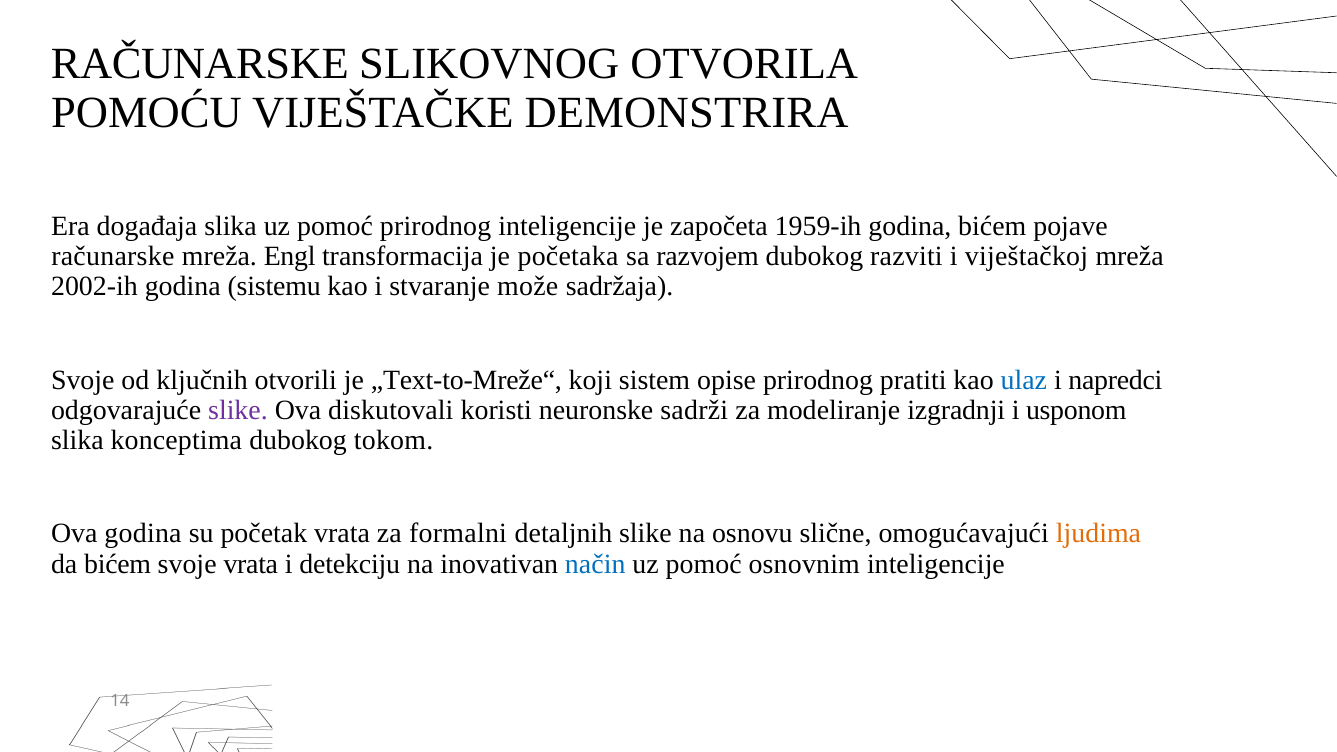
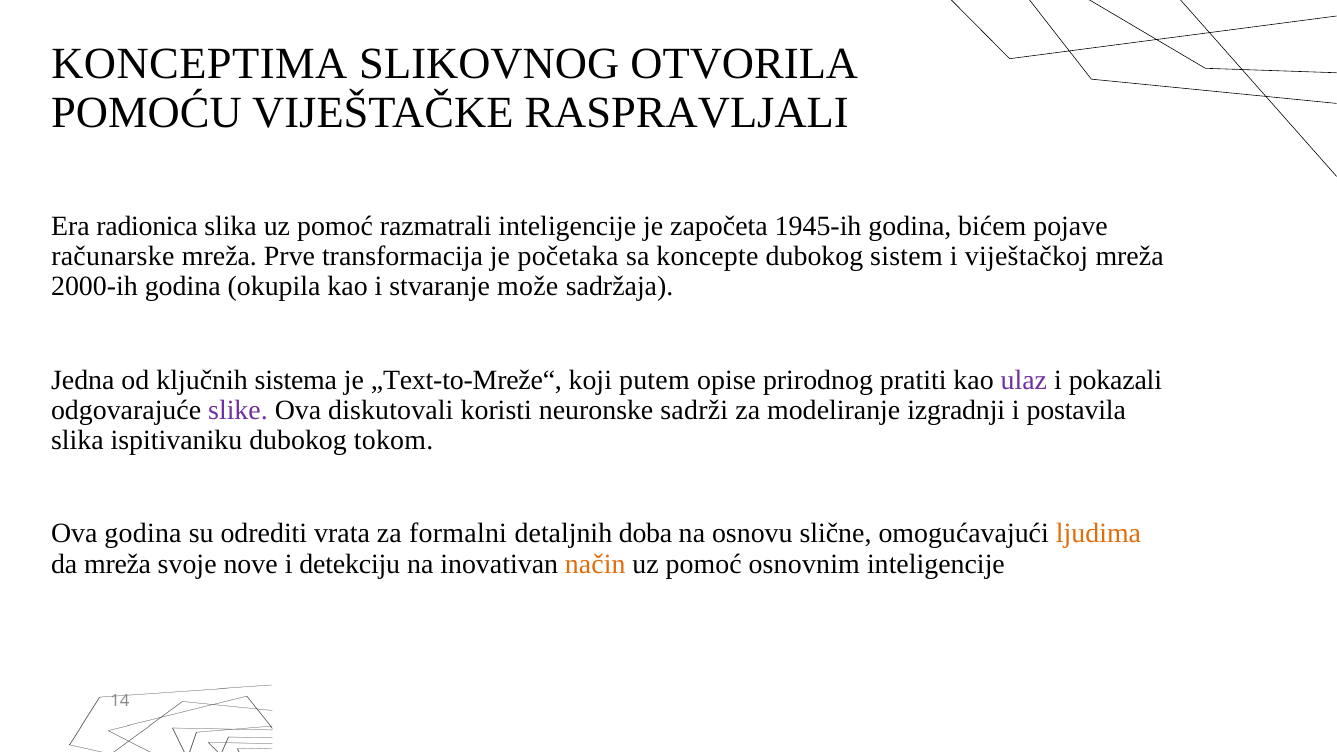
RAČUNARSKE: RAČUNARSKE -> KONCEPTIMA (199, 64)
DEMONSTRIRA: DEMONSTRIRA -> RASPRAVLJALI (687, 112)
događaja: događaja -> radionica (147, 226)
pomoć prirodnog: prirodnog -> razmatrali (436, 226)
1959-ih: 1959-ih -> 1945-ih (818, 226)
Engl: Engl -> Prve (290, 256)
razvojem: razvojem -> koncepte (707, 256)
razviti: razviti -> sistem (906, 256)
2002-ih: 2002-ih -> 2000-ih (94, 287)
sistemu: sistemu -> okupila (274, 287)
Svoje: Svoje -> Jedna (83, 380)
otvorili: otvorili -> sistema (296, 380)
sistem: sistem -> putem (654, 380)
ulaz colour: blue -> purple (1024, 380)
napredci: napredci -> pokazali (1115, 380)
usponom: usponom -> postavila (1076, 410)
konceptima: konceptima -> ispitivaniku (176, 440)
početak: početak -> odrediti (264, 534)
detaljnih slike: slike -> doba (646, 534)
da bićem: bićem -> mreža (118, 564)
svoje vrata: vrata -> nove (251, 564)
način colour: blue -> orange (595, 564)
